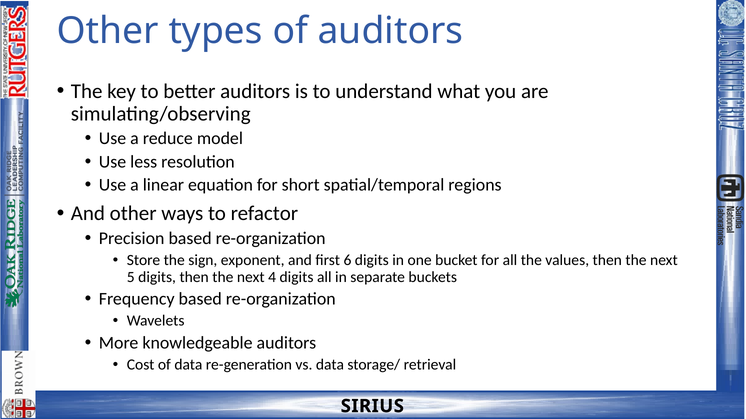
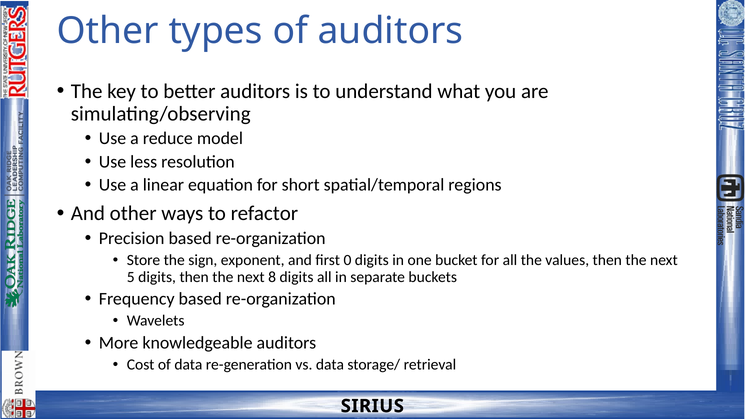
6: 6 -> 0 (347, 261)
4: 4 -> 8 (272, 278)
